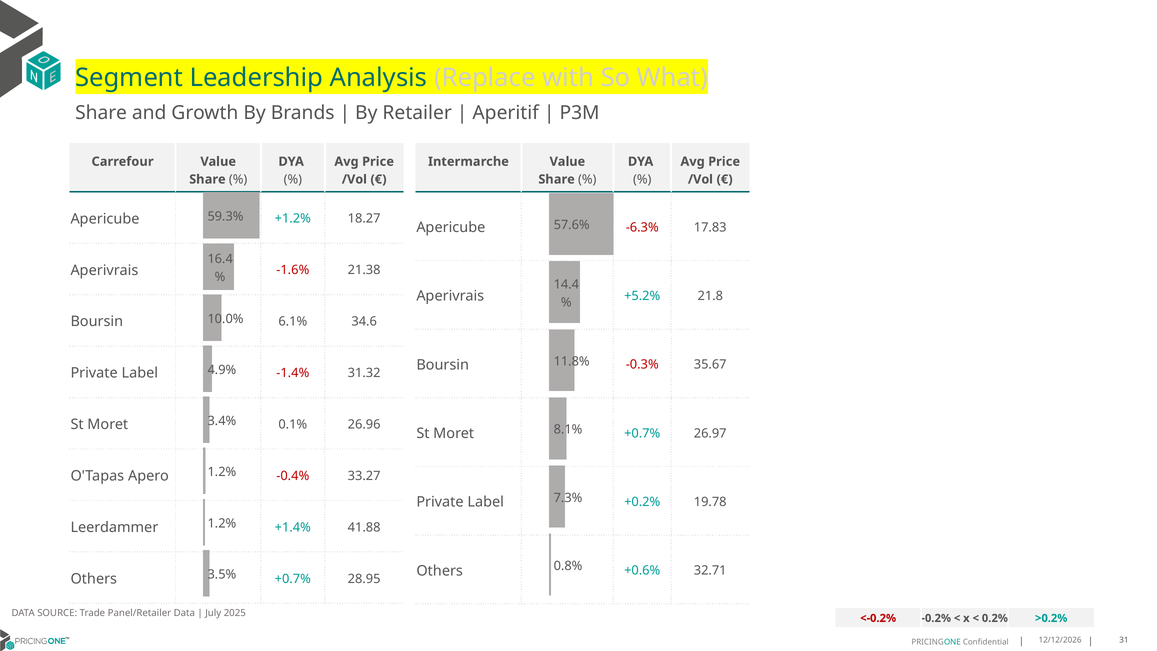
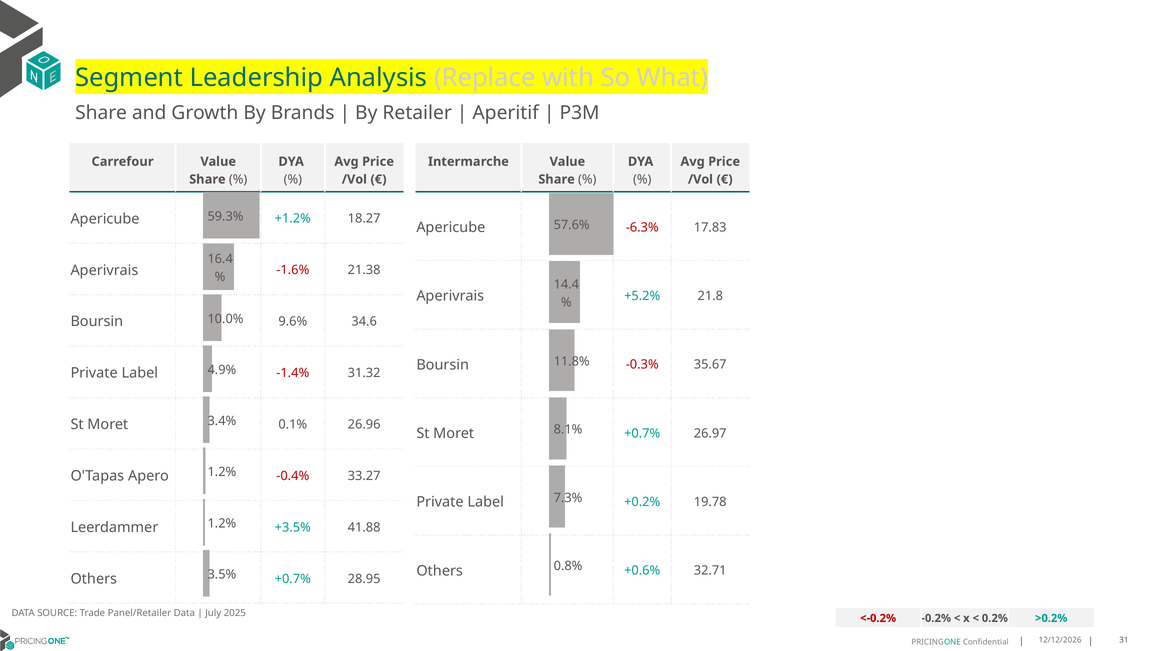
6.1%: 6.1% -> 9.6% (293, 322)
+1.4%: +1.4% -> +3.5% (293, 527)
